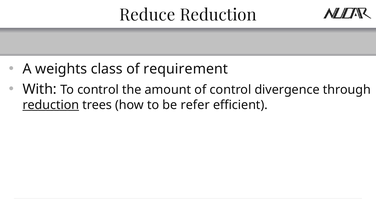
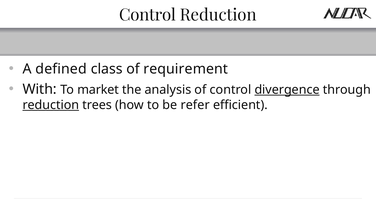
Reduce: Reduce -> Control (148, 15)
weights: weights -> defined (61, 69)
To control: control -> market (98, 89)
amount: amount -> analysis (168, 89)
divergence underline: none -> present (287, 89)
